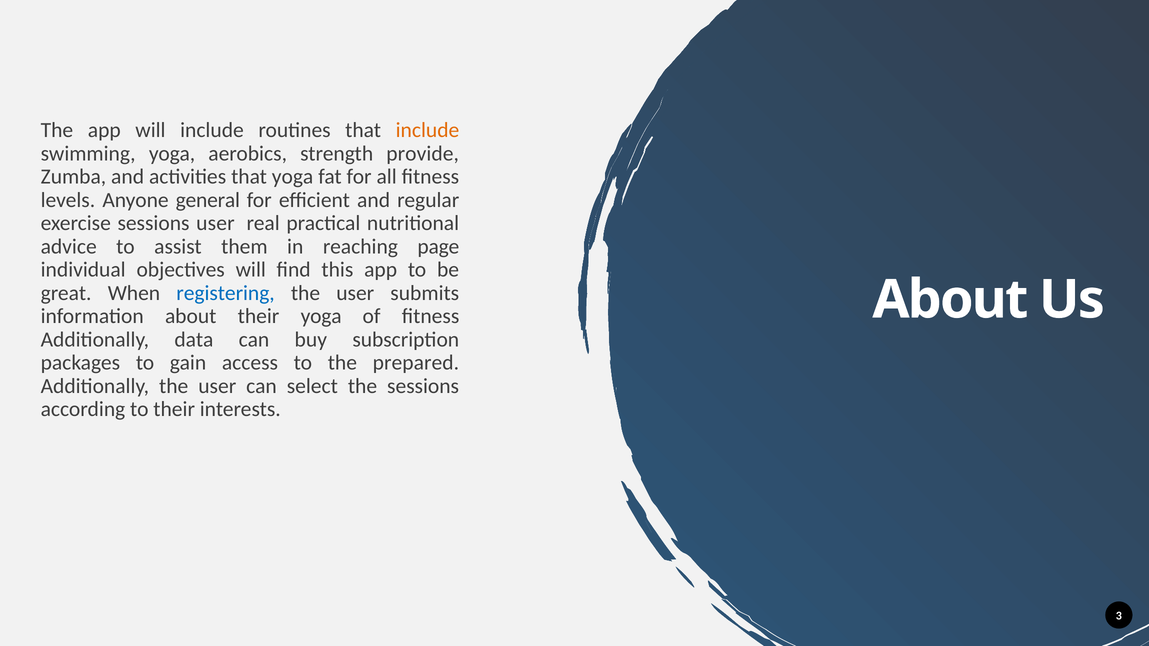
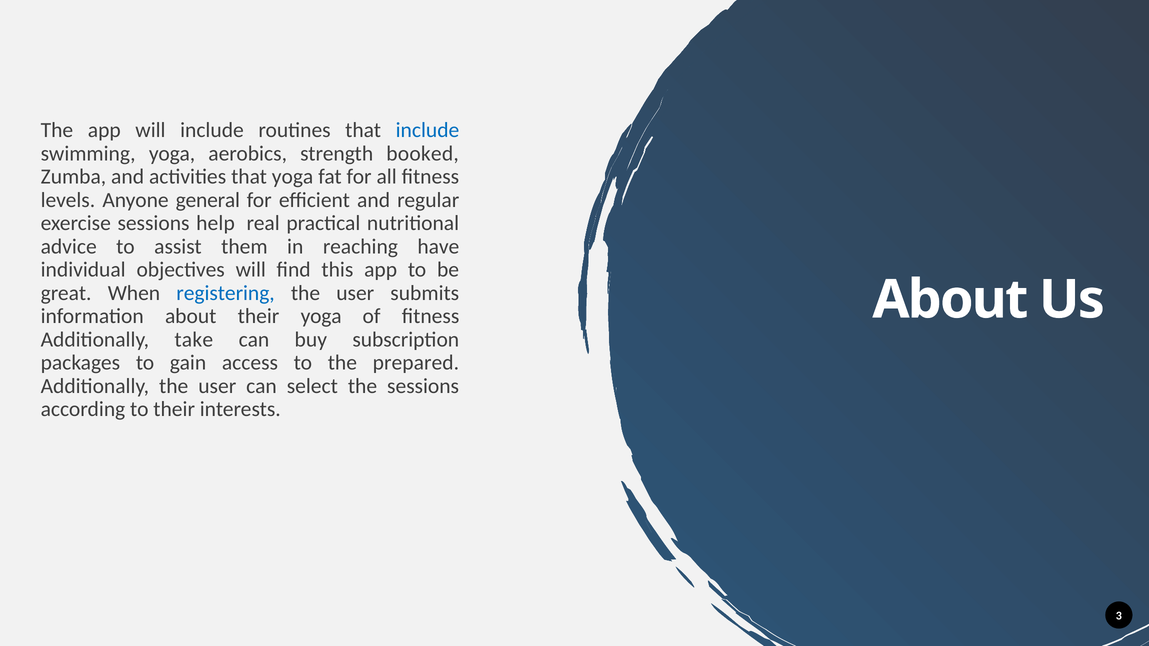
include colour: orange -> blue (427, 130)
provide: provide -> booked (423, 154)
sessions user: user -> help (215, 223)
page: page -> have (438, 247)
data: data -> take (194, 340)
